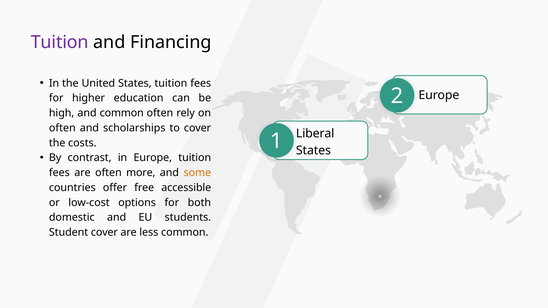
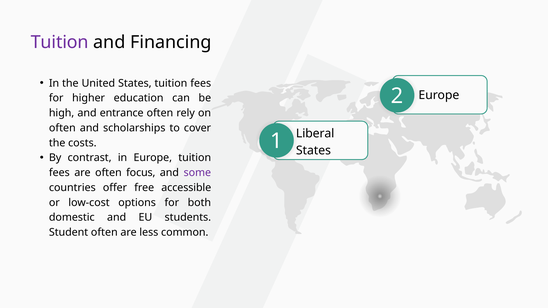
and common: common -> entrance (122, 113)
more: more -> focus (141, 173)
some colour: orange -> purple (197, 173)
Student cover: cover -> often (104, 233)
